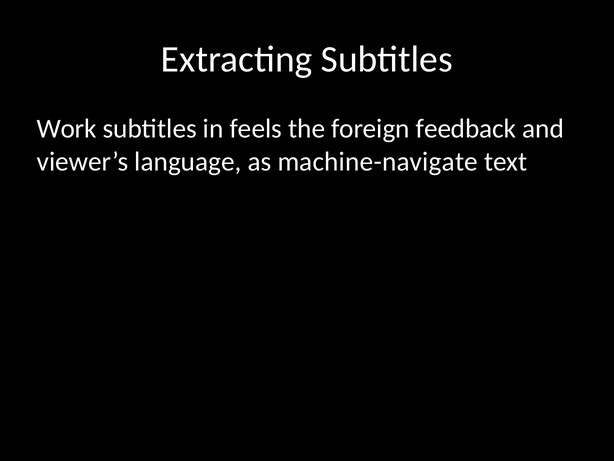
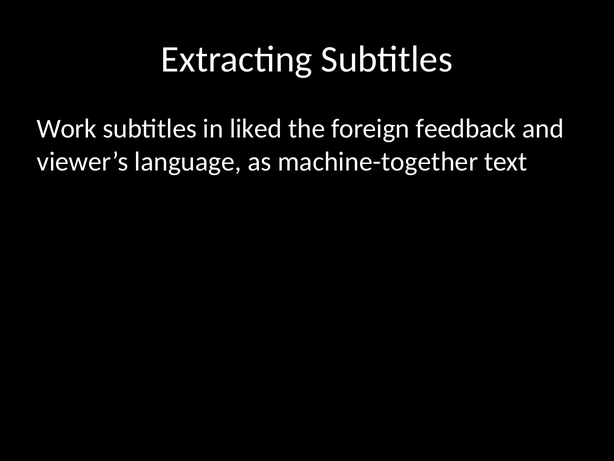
feels: feels -> liked (256, 129)
machine-navigate: machine-navigate -> machine-together (378, 162)
